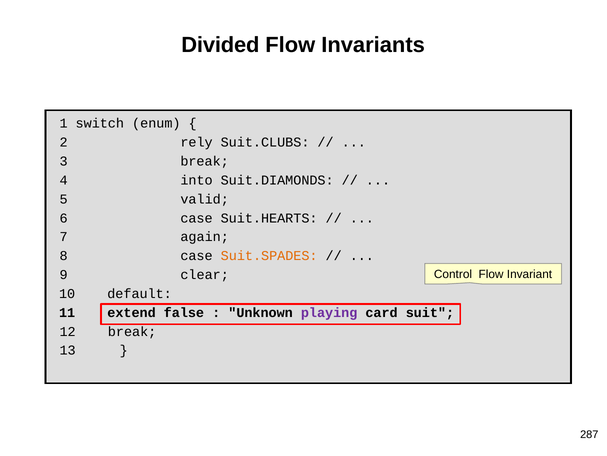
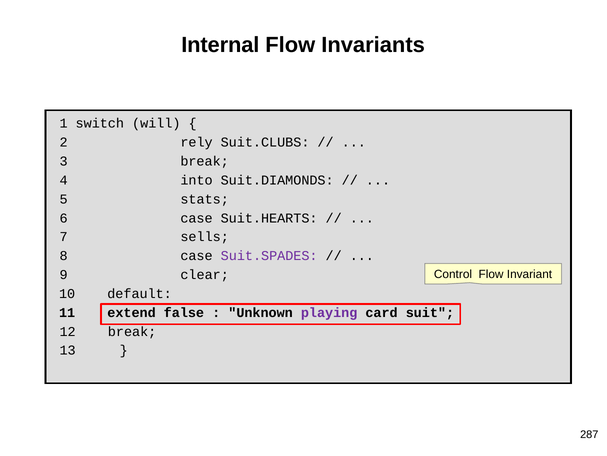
Divided: Divided -> Internal (220, 45)
enum: enum -> will (156, 123)
valid: valid -> stats (205, 199)
again: again -> sells (205, 237)
Suit.SPADES colour: orange -> purple (269, 255)
